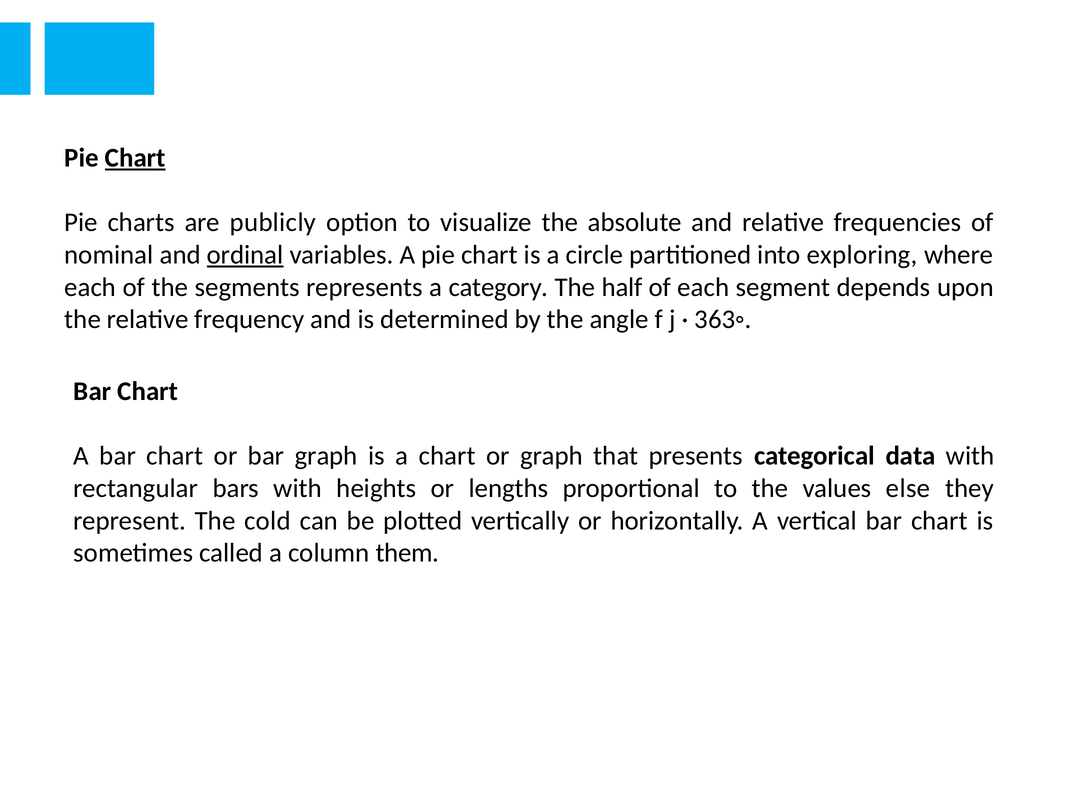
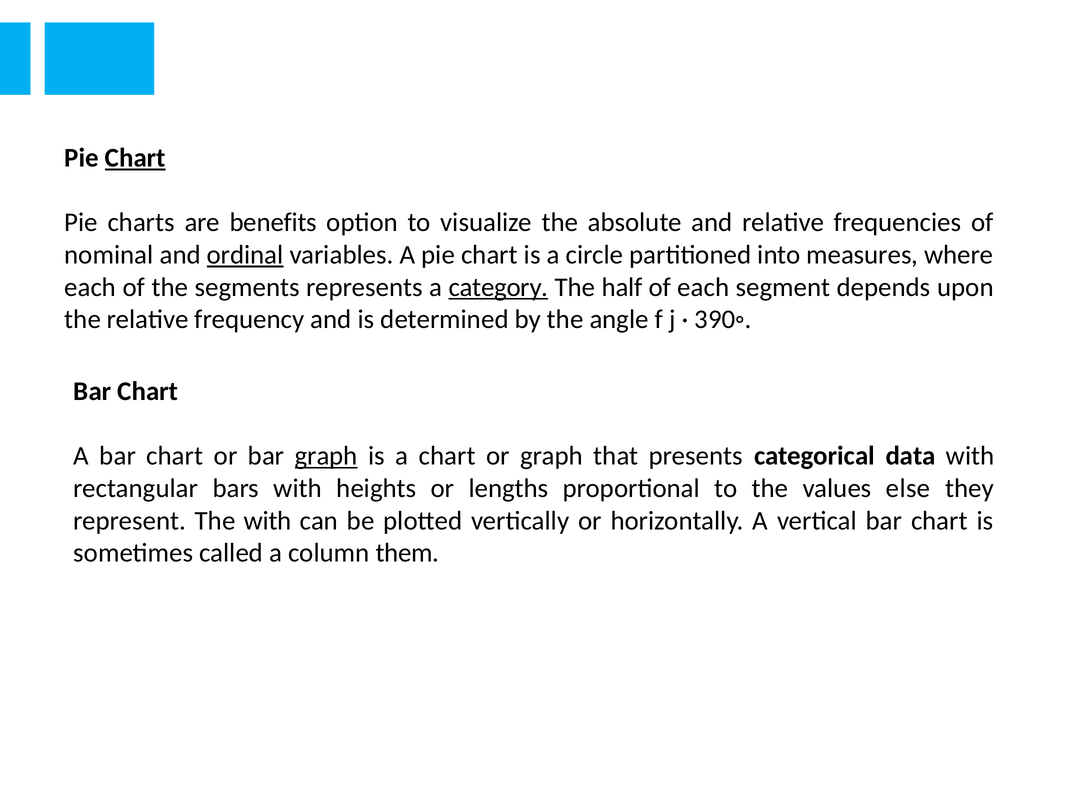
publicly: publicly -> benefits (273, 223)
exploring: exploring -> measures (862, 255)
category underline: none -> present (498, 287)
363◦: 363◦ -> 390◦ (723, 319)
graph underline: none -> present (326, 456)
The cold: cold -> with (268, 520)
